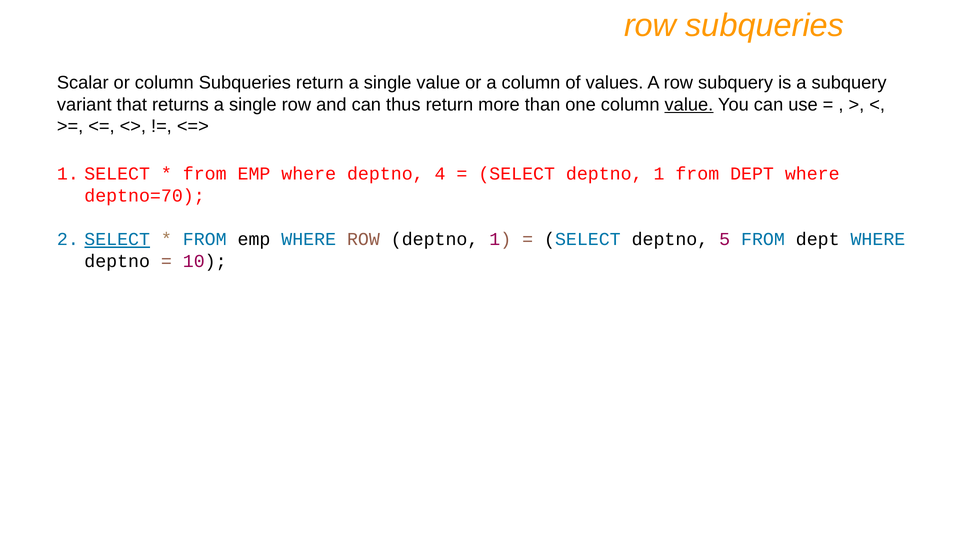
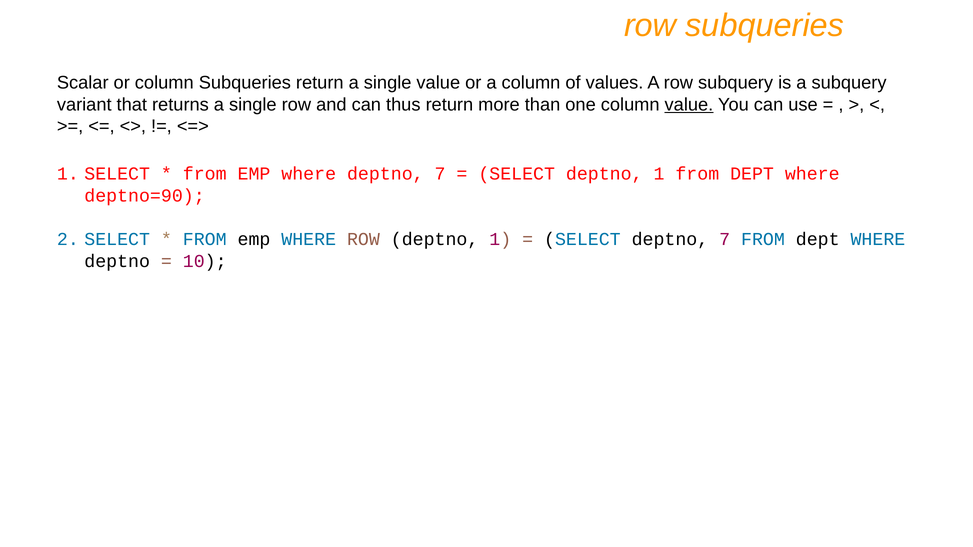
where deptno 4: 4 -> 7 (440, 174)
deptno=70: deptno=70 -> deptno=90 (145, 196)
SELECT underline: present -> none (117, 240)
SELECT deptno 5: 5 -> 7 (725, 240)
